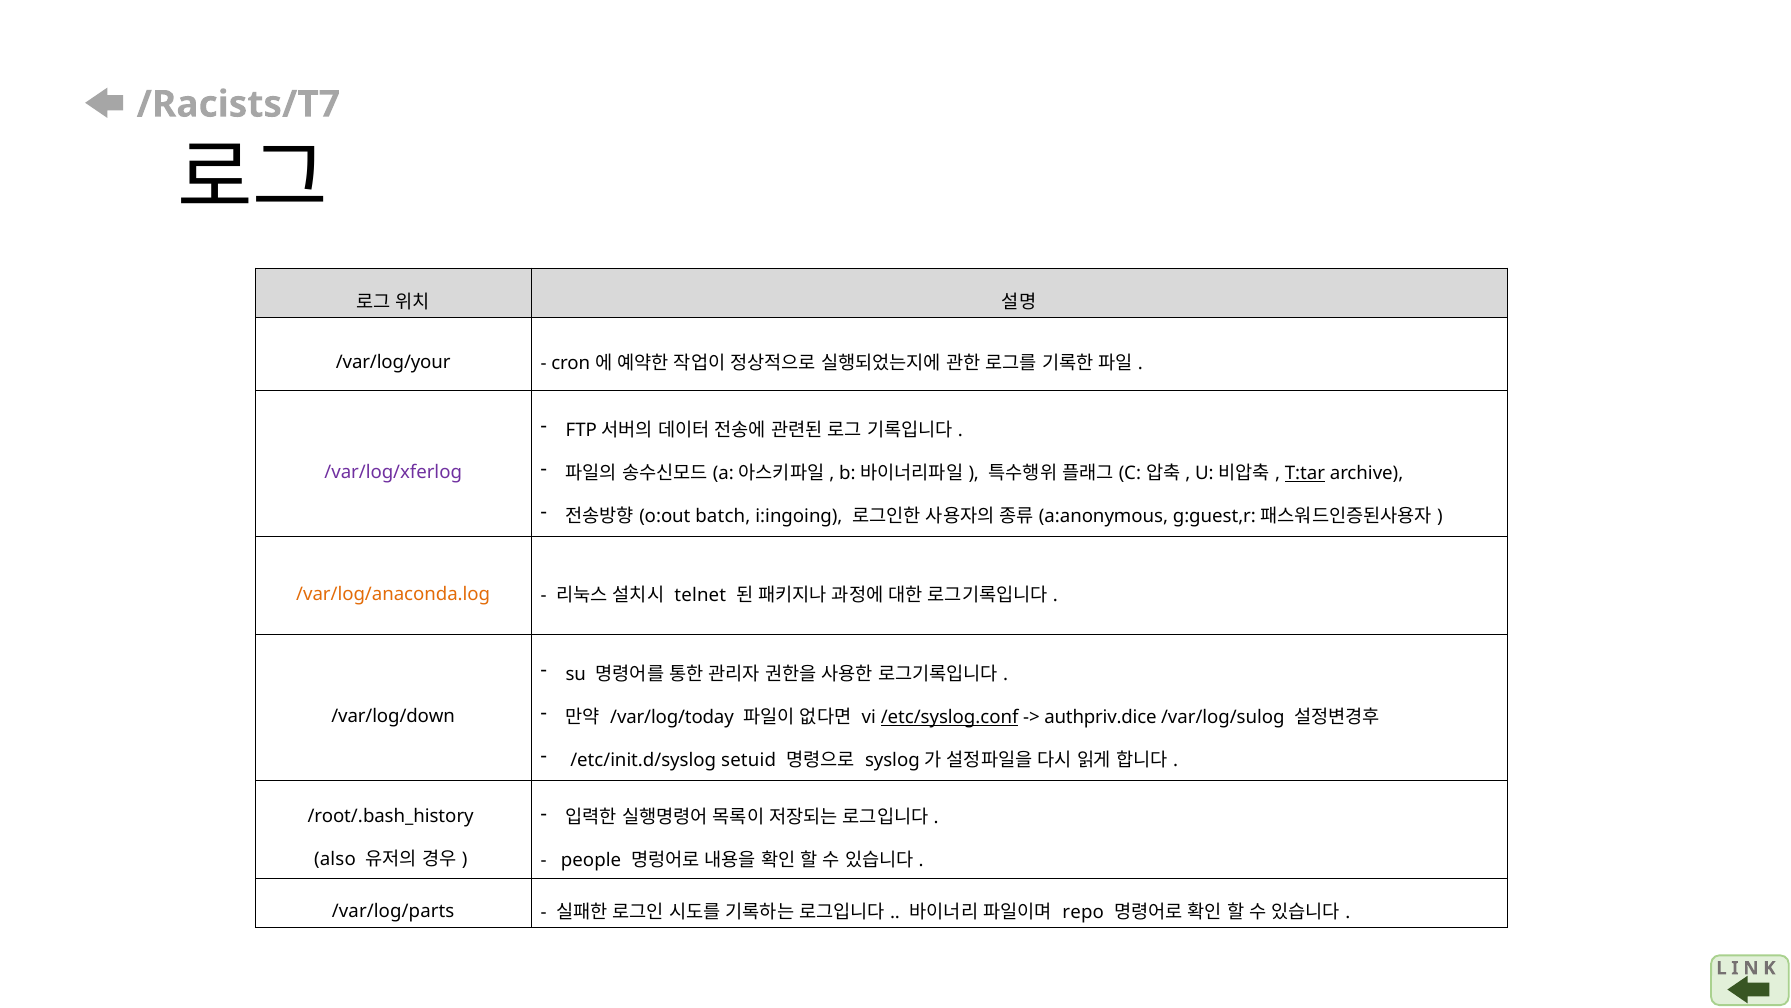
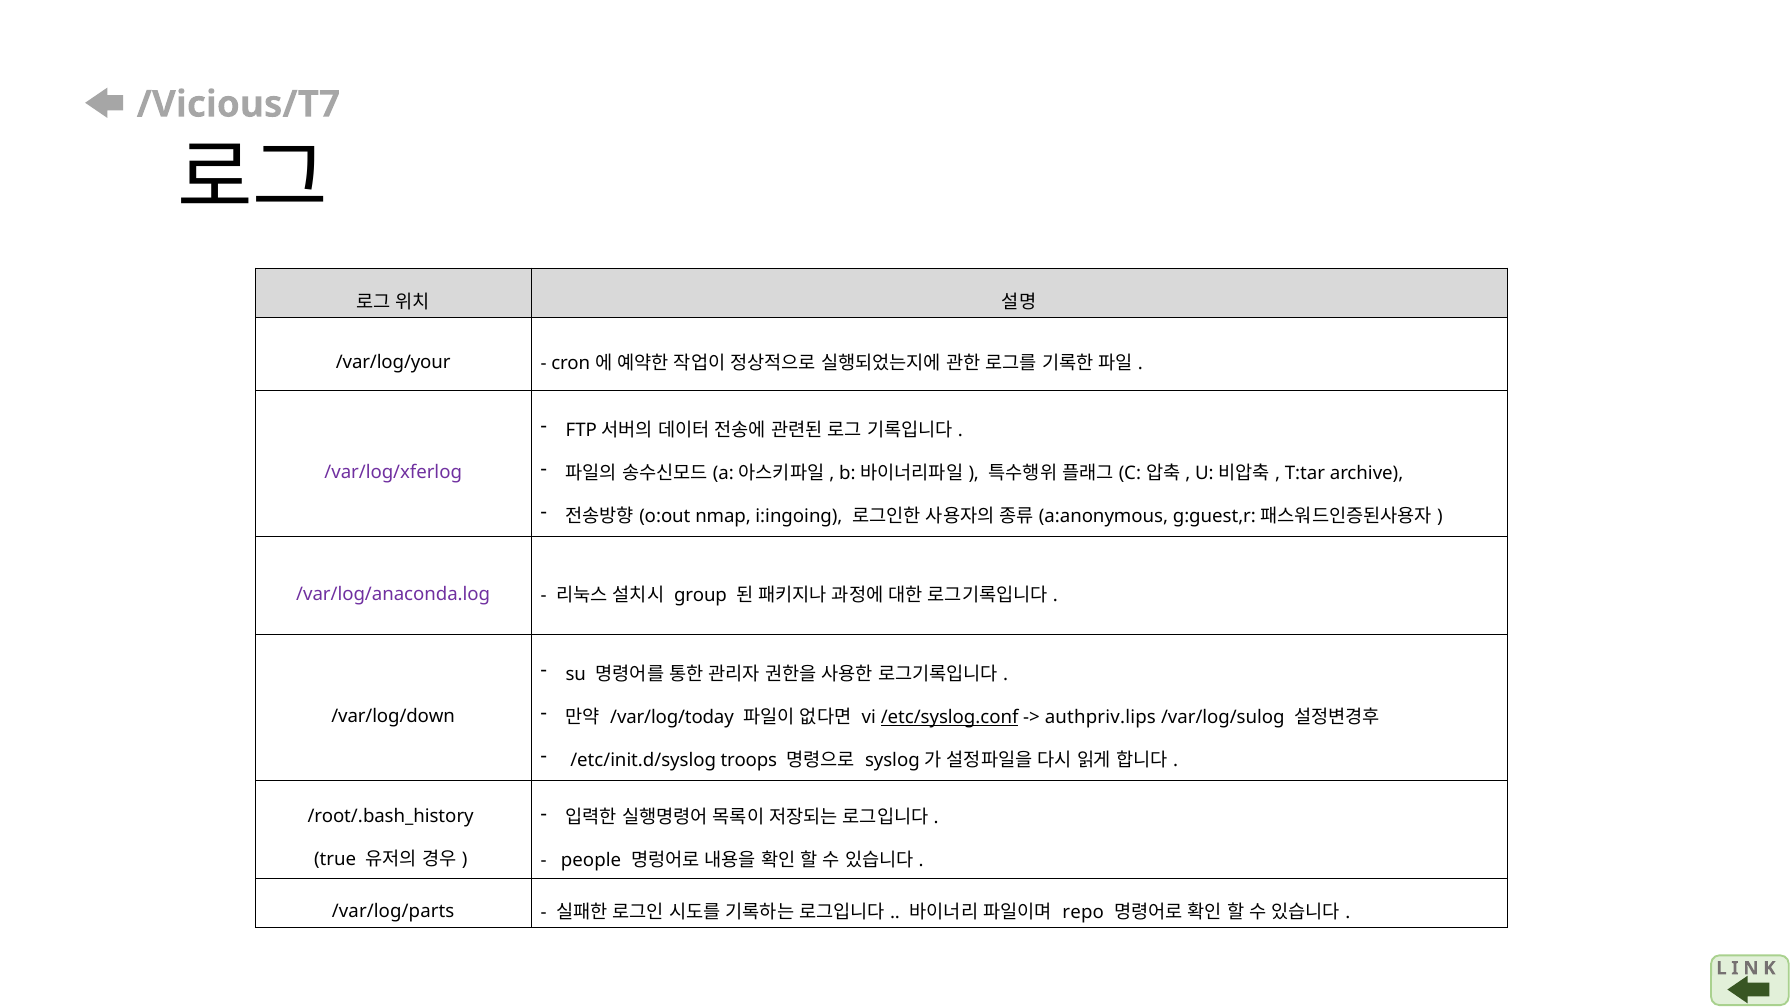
/Racists/T7: /Racists/T7 -> /Vicious/T7 (238, 104)
T:tar underline: present -> none (1305, 473)
batch: batch -> nmap (723, 516)
/var/log/anaconda.log colour: orange -> purple (393, 594)
telnet: telnet -> group (700, 595)
authpriv.dice: authpriv.dice -> authpriv.lips (1100, 717)
setuid: setuid -> troops (749, 760)
also: also -> true (335, 859)
